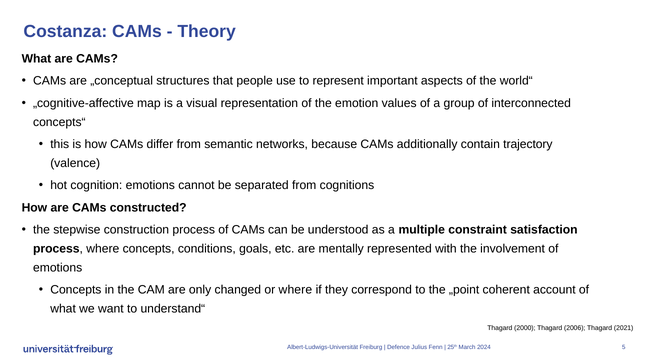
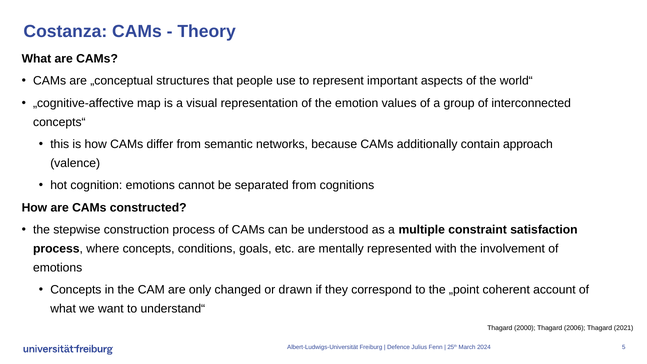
trajectory: trajectory -> approach (528, 144)
or where: where -> drawn (295, 290)
